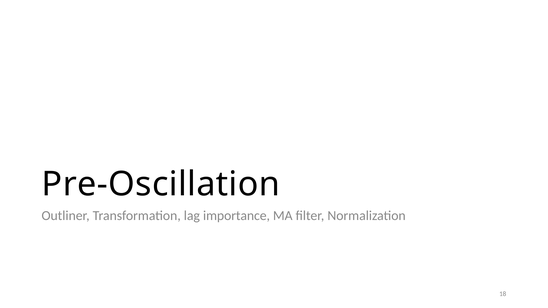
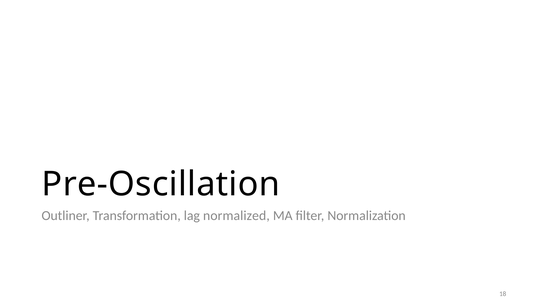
importance: importance -> normalized (236, 216)
